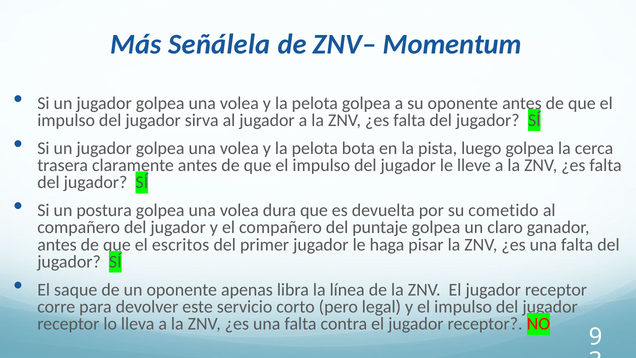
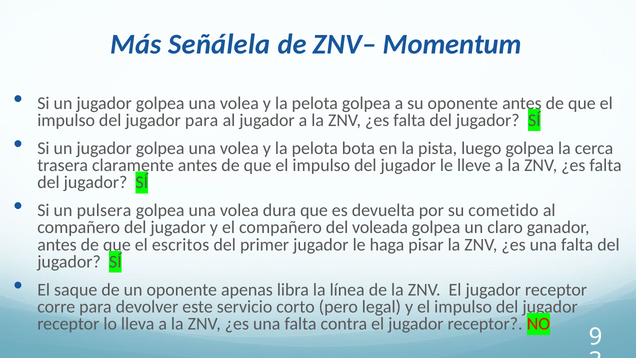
jugador sirva: sirva -> para (202, 120)
postura: postura -> pulsera (104, 210)
puntaje: puntaje -> voleada (380, 227)
